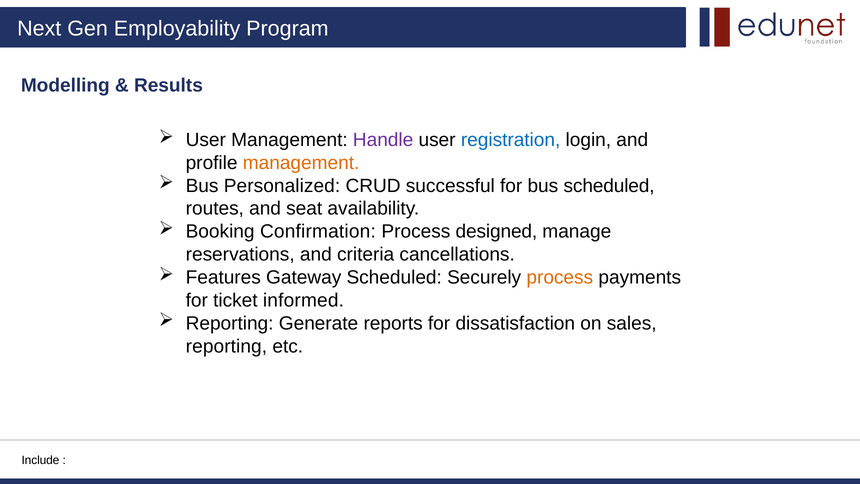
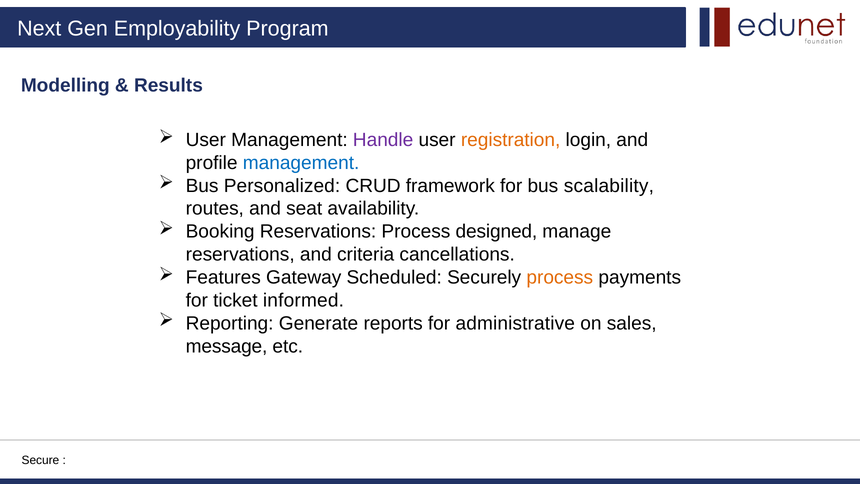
registration colour: blue -> orange (511, 140)
management colour: orange -> blue (301, 163)
successful: successful -> framework (450, 186)
bus scheduled: scheduled -> scalability (609, 186)
Booking Confirmation: Confirmation -> Reservations (318, 231)
dissatisfaction: dissatisfaction -> administrative (515, 323)
reporting: reporting -> message (227, 346)
Include: Include -> Secure (40, 460)
